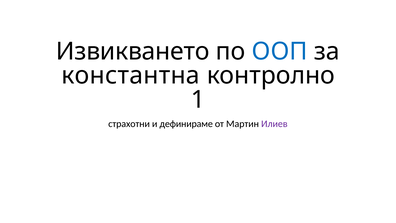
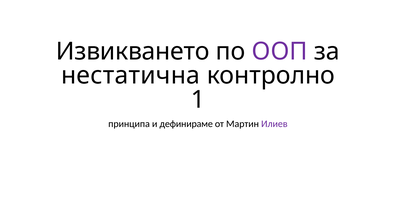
ООП colour: blue -> purple (280, 51)
константна: константна -> нестатична (131, 75)
страхотни: страхотни -> принципа (129, 124)
